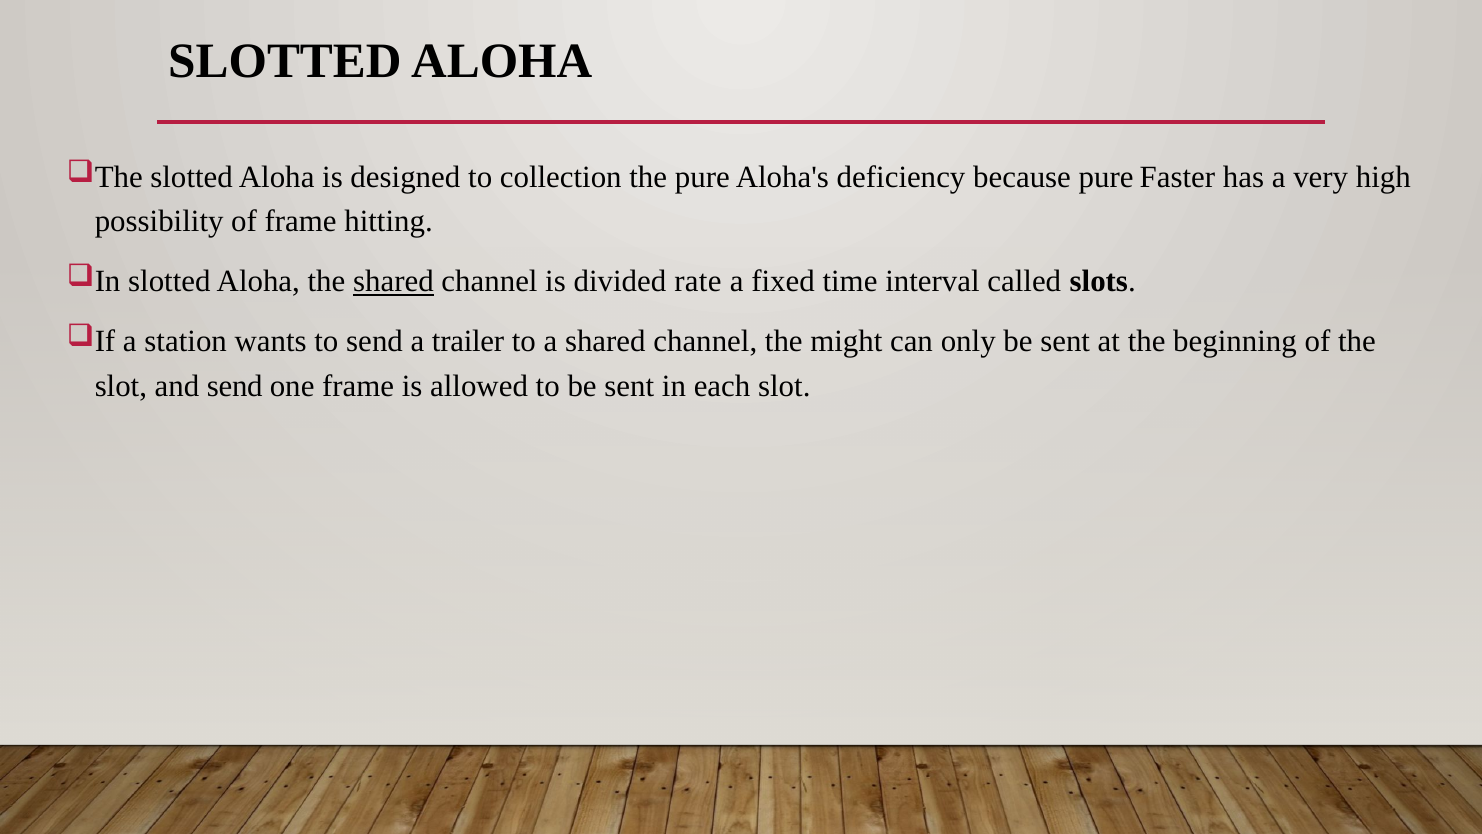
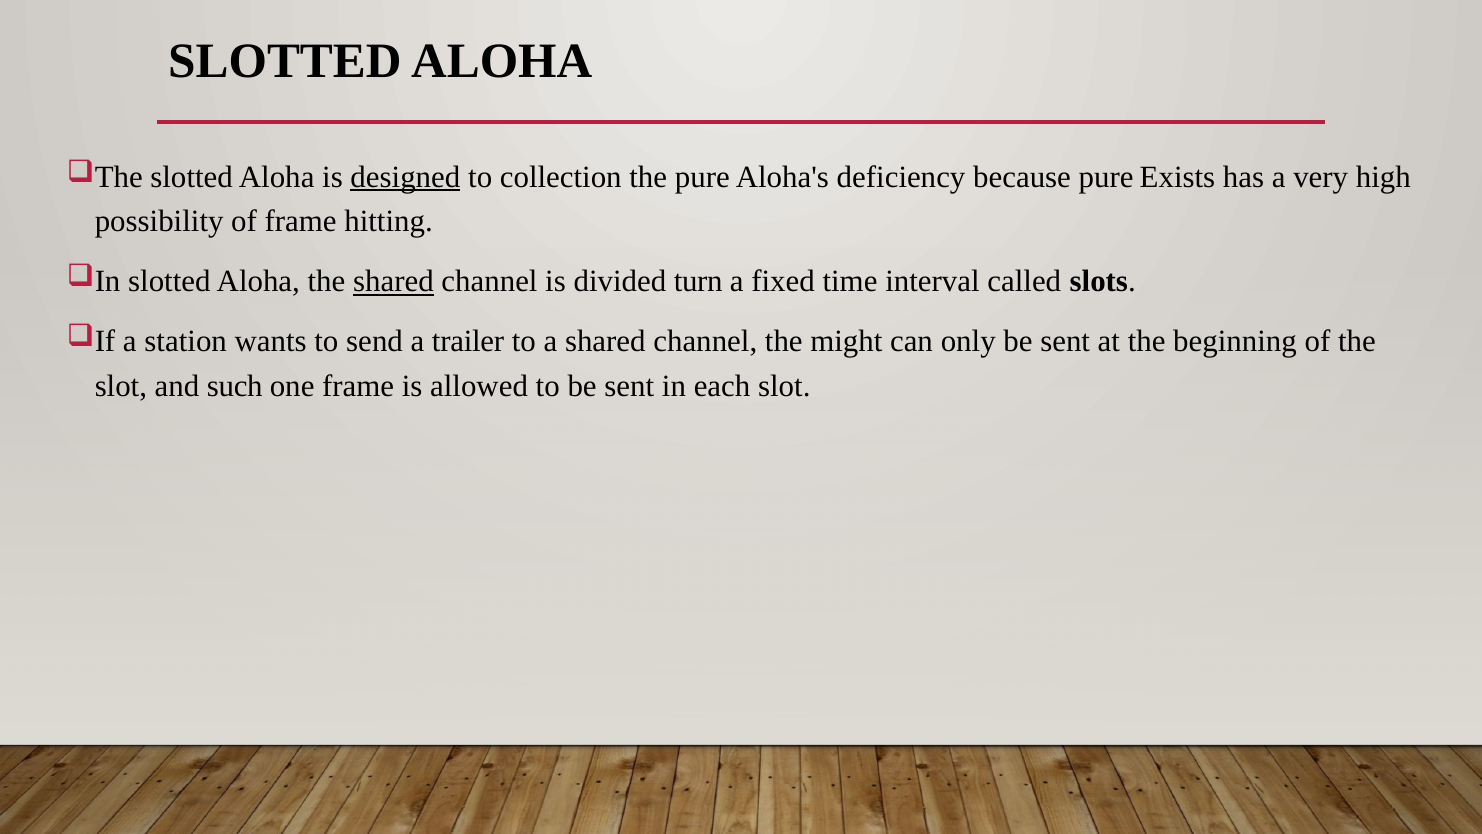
designed underline: none -> present (405, 177)
Faster: Faster -> Exists (1177, 177)
rate: rate -> turn (698, 281)
and send: send -> such (235, 386)
